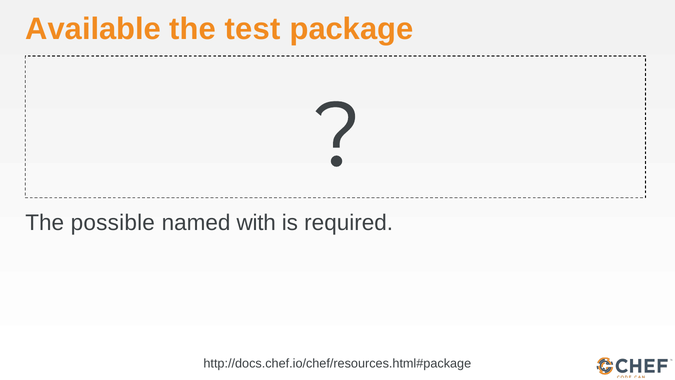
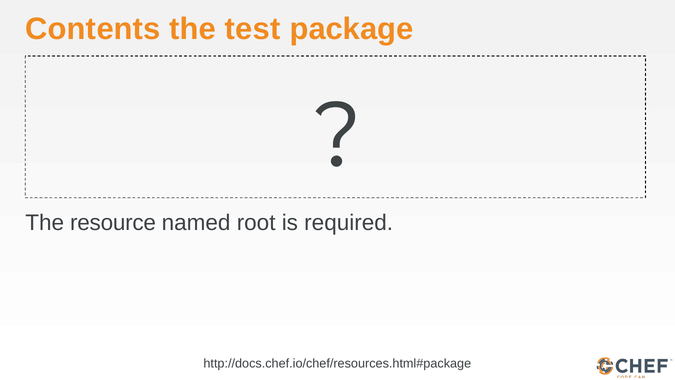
Available: Available -> Contents (93, 29)
possible: possible -> resource (113, 223)
with: with -> root (256, 223)
